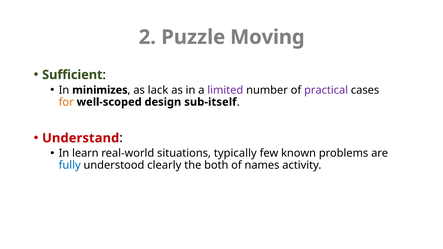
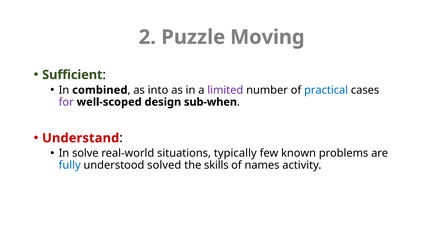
minimizes: minimizes -> combined (100, 90)
lack: lack -> into (158, 90)
practical colour: purple -> blue (326, 90)
for colour: orange -> purple (66, 102)
sub-itself: sub-itself -> sub-when (210, 102)
learn: learn -> solve (85, 153)
clearly: clearly -> solved (164, 165)
both: both -> skills (216, 165)
